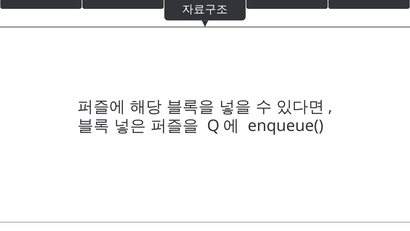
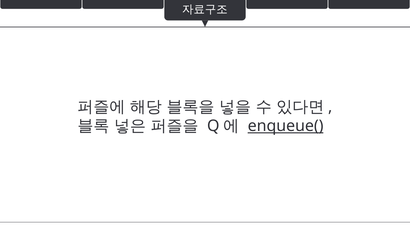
enqueue( underline: none -> present (286, 126)
